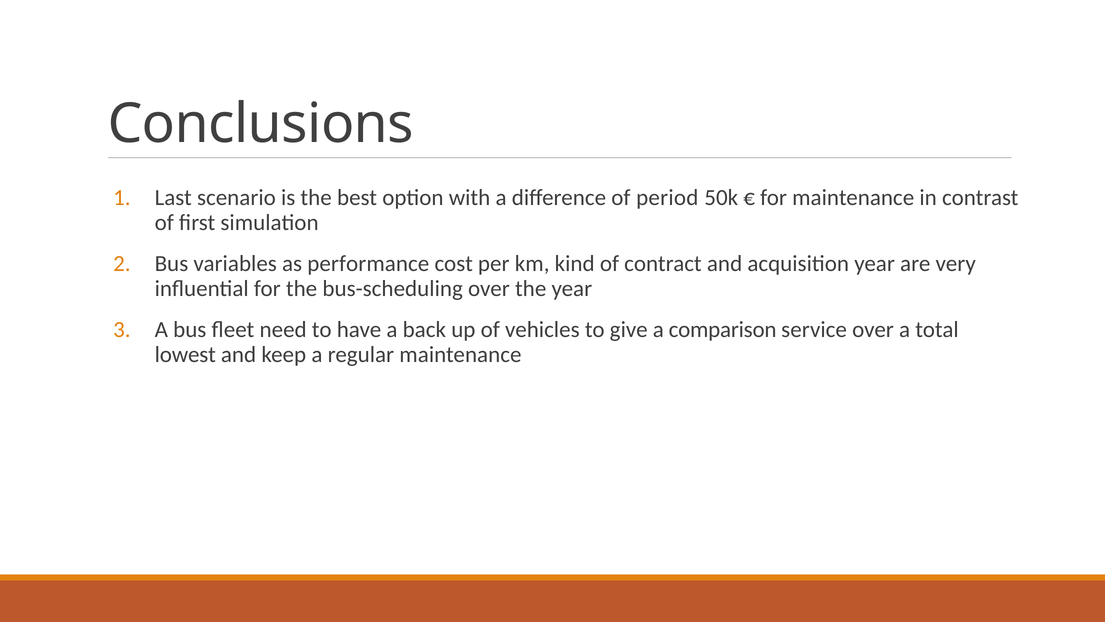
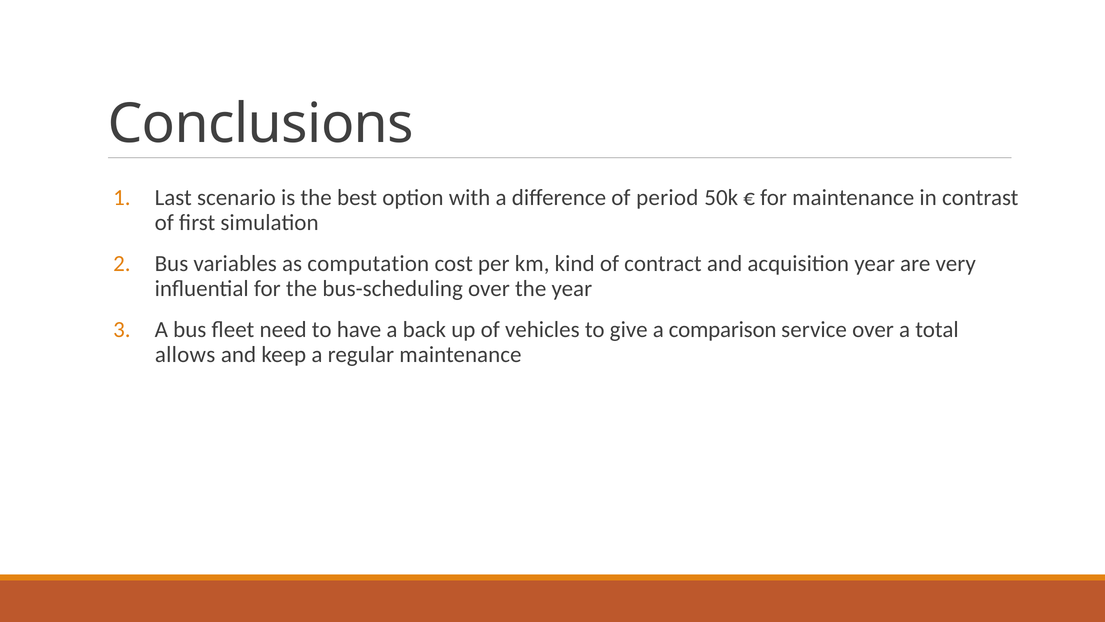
performance: performance -> computation (368, 263)
lowest: lowest -> allows (185, 354)
